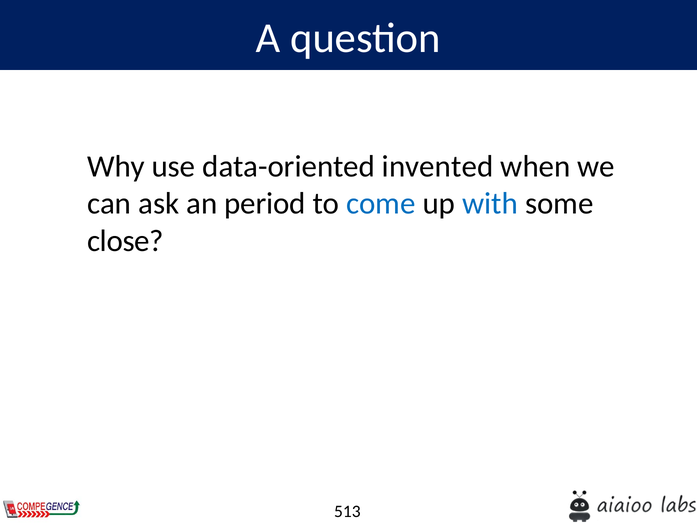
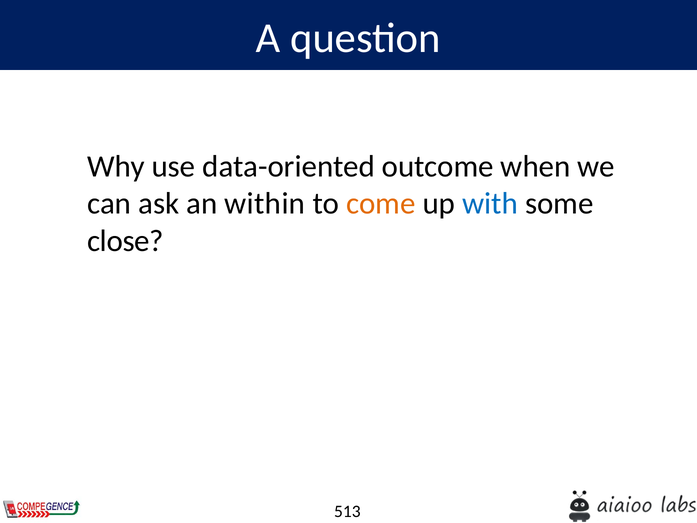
invented: invented -> outcome (438, 166)
period: period -> within (265, 204)
come colour: blue -> orange (381, 204)
